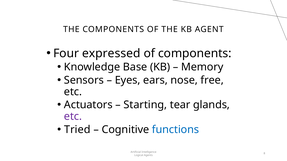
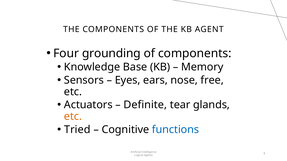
expressed: expressed -> grounding (111, 53)
Starting: Starting -> Definite (145, 105)
etc colour: purple -> orange (73, 117)
